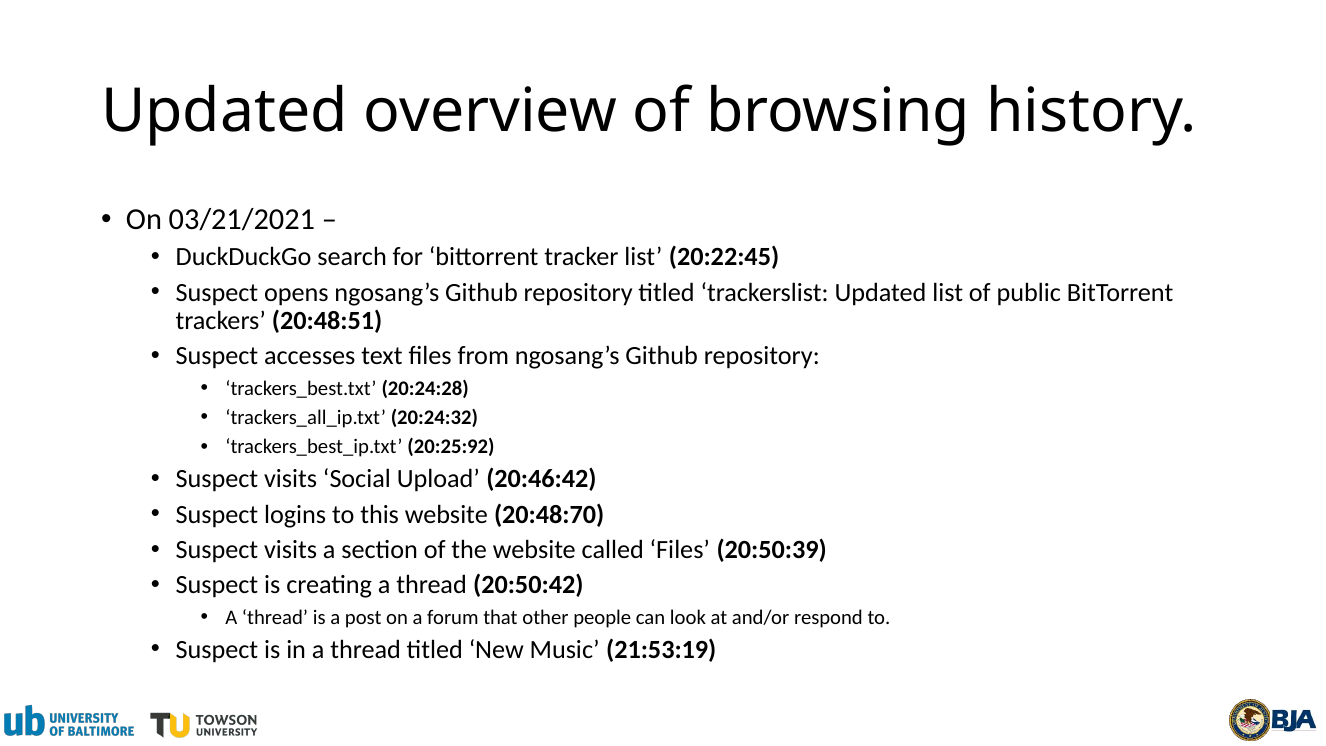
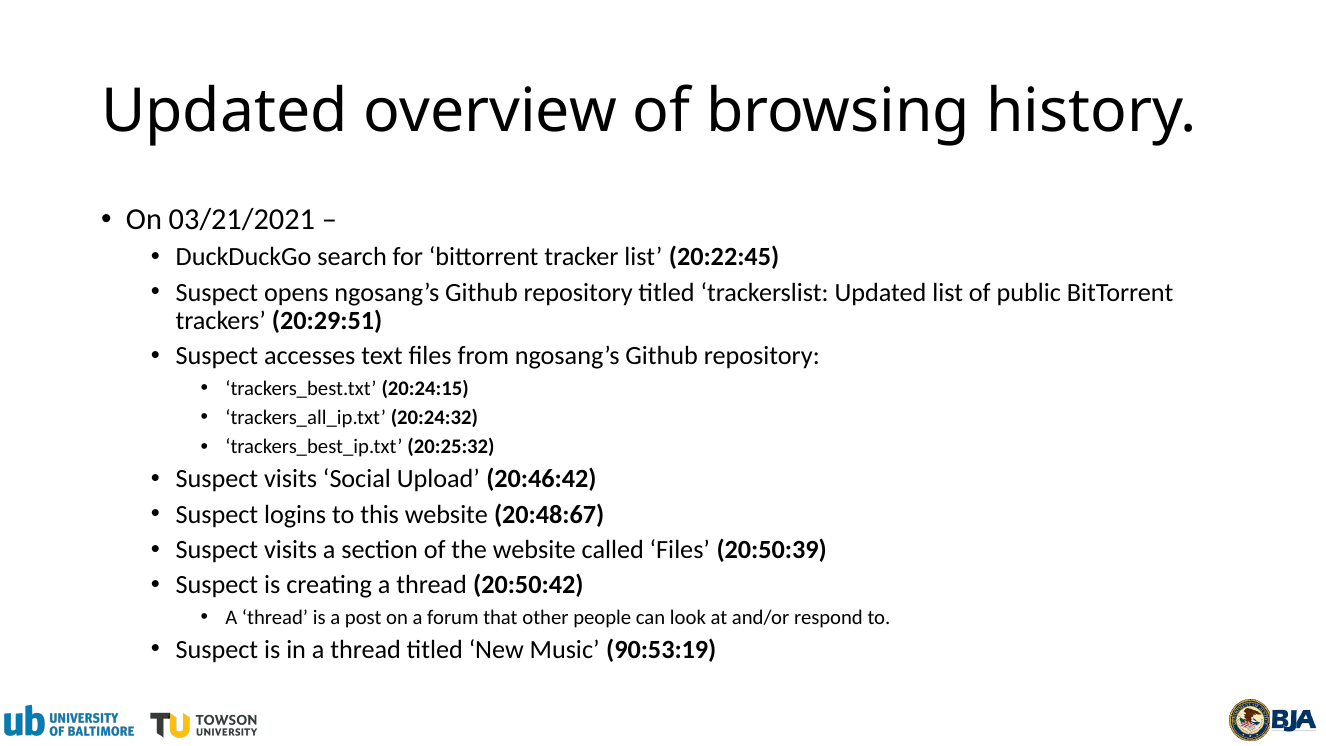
20:48:51: 20:48:51 -> 20:29:51 (327, 321)
20:24:28: 20:24:28 -> 20:24:15 (425, 388)
20:25:92: 20:25:92 -> 20:25:32 (451, 447)
20:48:70: 20:48:70 -> 20:48:67 (549, 514)
21:53:19: 21:53:19 -> 90:53:19 (661, 649)
